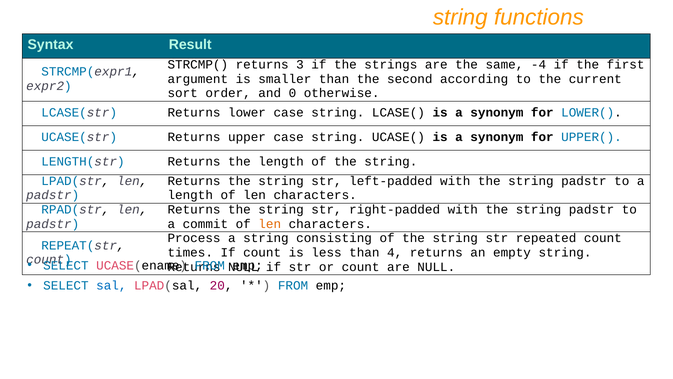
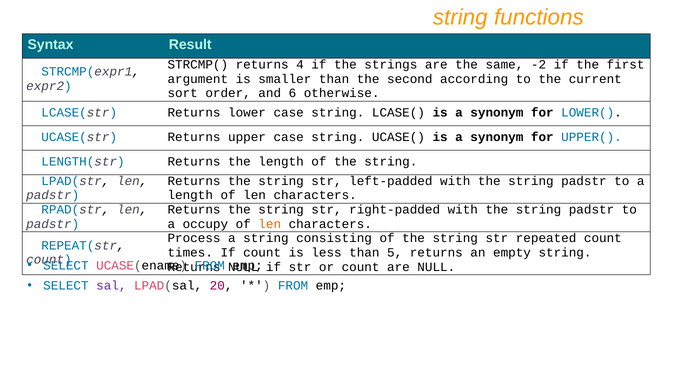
3: 3 -> 4 (300, 65)
-4: -4 -> -2 (539, 65)
0: 0 -> 6 (292, 93)
commit: commit -> occupy (205, 224)
4: 4 -> 5 (395, 252)
sal colour: blue -> purple (111, 285)
